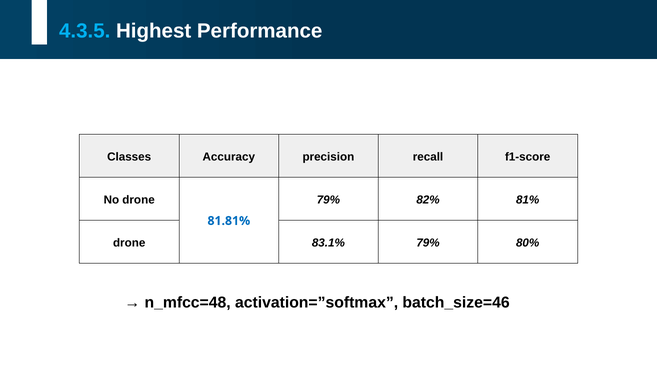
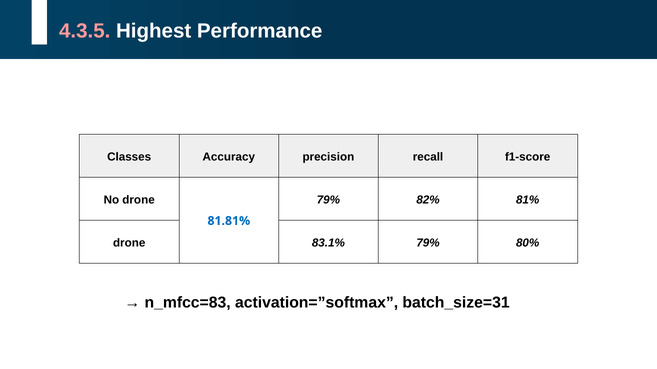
4.3.5 colour: light blue -> pink (85, 31)
n_mfcc=48: n_mfcc=48 -> n_mfcc=83 (188, 303)
batch_size=46: batch_size=46 -> batch_size=31 (456, 303)
